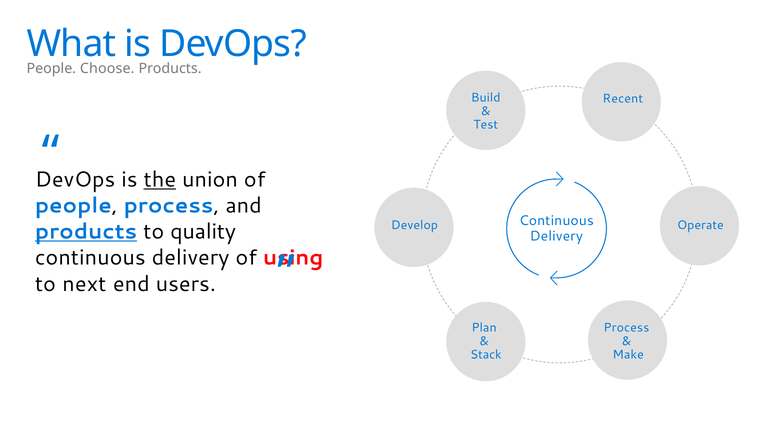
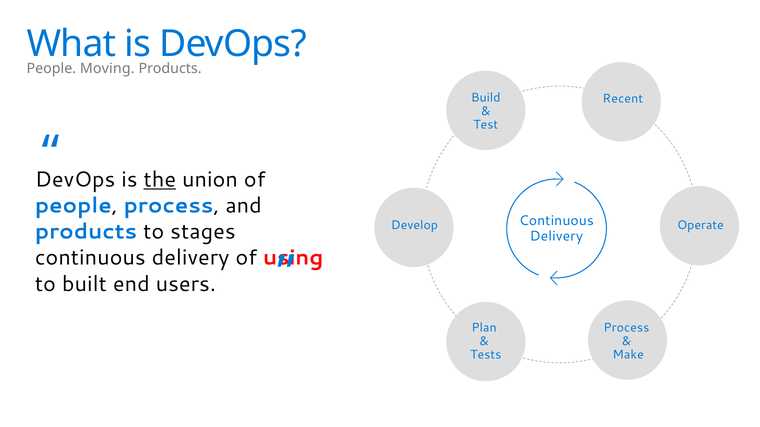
Choose: Choose -> Moving (107, 68)
products underline: present -> none (86, 232)
quality: quality -> stages (203, 232)
next: next -> built (84, 284)
Stack: Stack -> Tests (486, 355)
